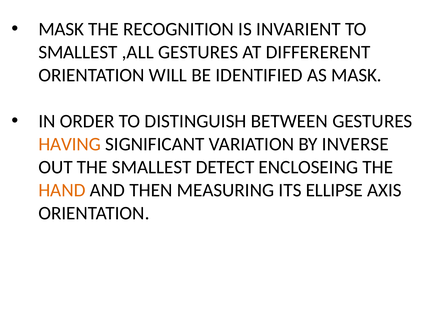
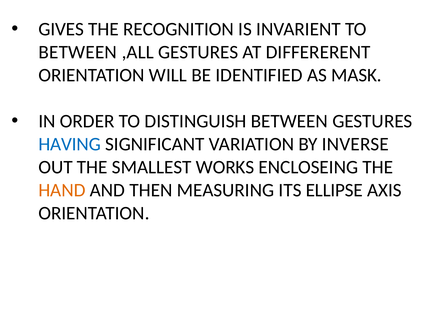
MASK: MASK -> GIVES (61, 29)
SMALLEST: SMALLEST -> BETWEEN (78, 52)
HAVING colour: orange -> blue (70, 144)
DETECT: DETECT -> WORKS (225, 167)
